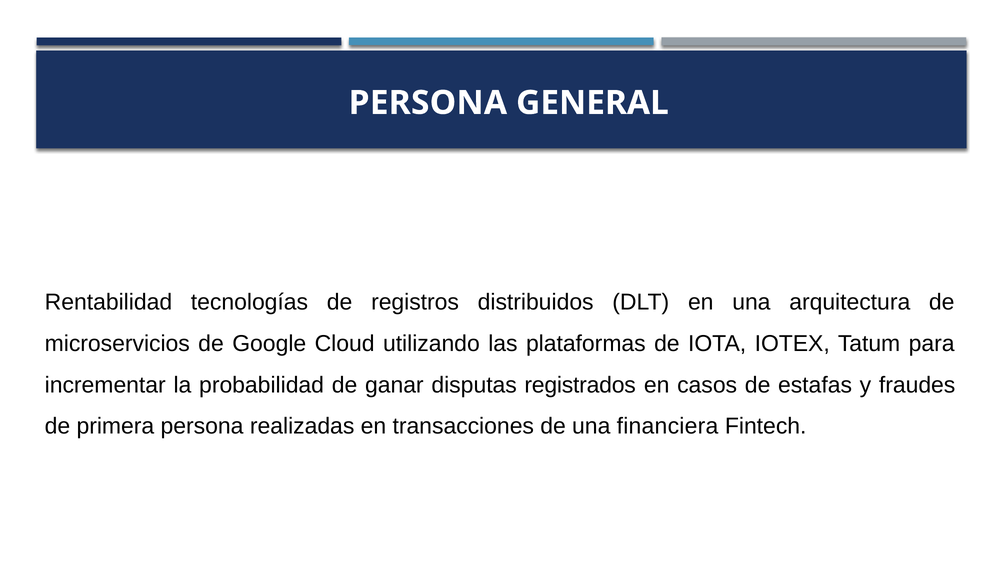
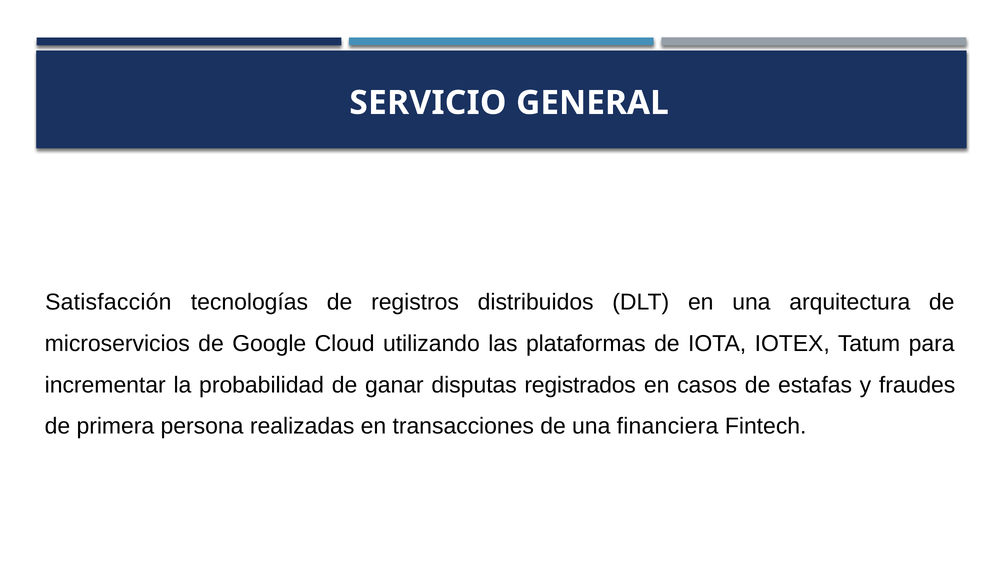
PERSONA: PERSONA -> SERVICIO (428, 103)
Rentabilidad: Rentabilidad -> Satisfacción (108, 302)
